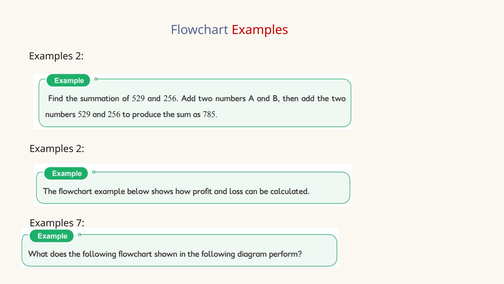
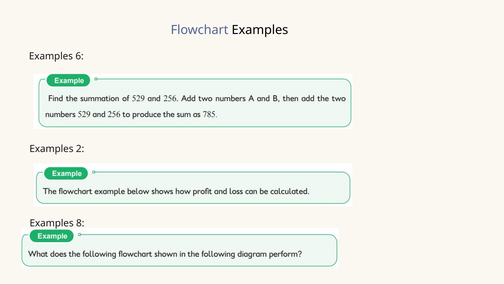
Examples colour: red -> black (260, 30)
2: 2 -> 6 (80, 56)
7: 7 -> 8 (80, 223)
